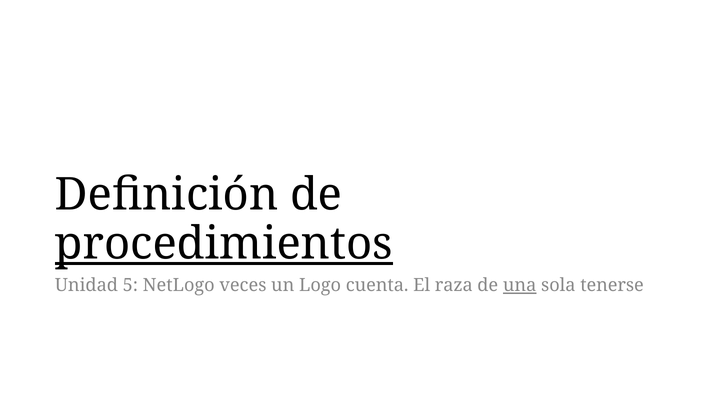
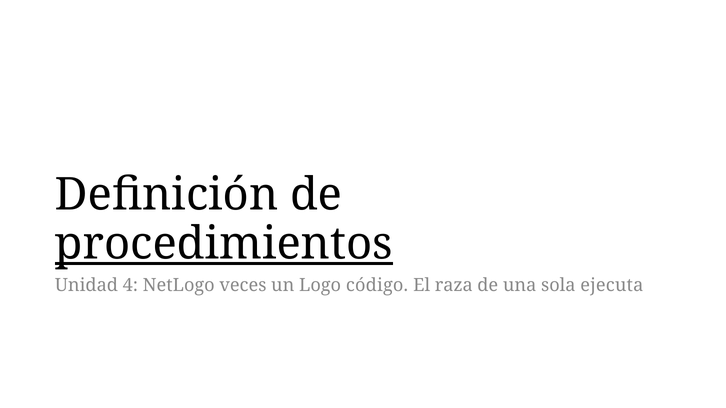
5: 5 -> 4 (130, 286)
cuenta: cuenta -> código (377, 286)
una underline: present -> none (520, 286)
tenerse: tenerse -> ejecuta (612, 286)
